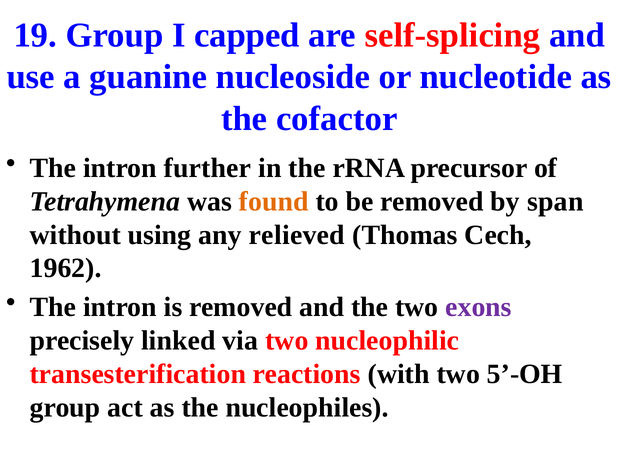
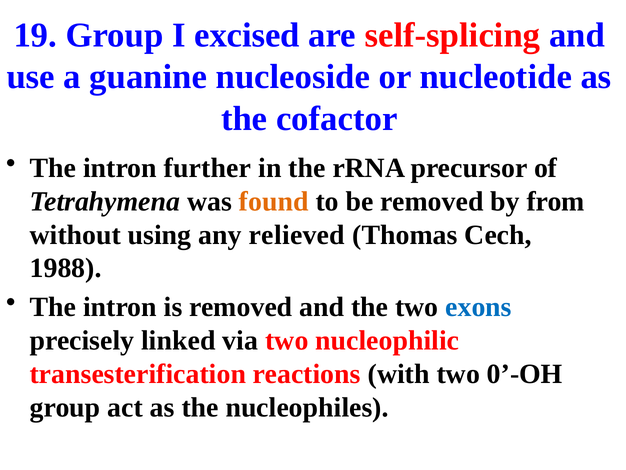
capped: capped -> excised (247, 35)
span: span -> from (556, 201)
1962: 1962 -> 1988 (66, 268)
exons colour: purple -> blue (479, 307)
5’-OH: 5’-OH -> 0’-OH (525, 374)
